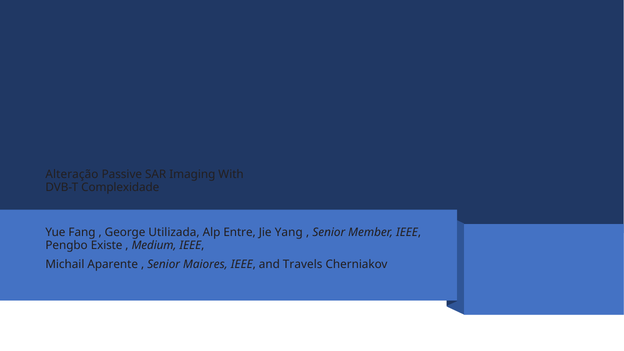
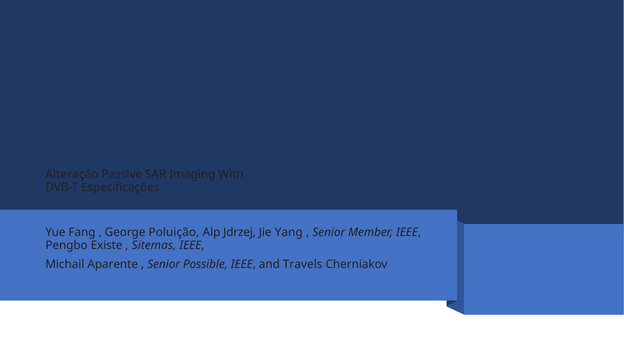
Complexidade: Complexidade -> Especificações (120, 187)
Utilizada: Utilizada -> Poluição (174, 233)
Entre: Entre -> Jdrzej (240, 233)
Medium: Medium -> Sitemas (154, 245)
Maiores: Maiores -> Possible (205, 264)
